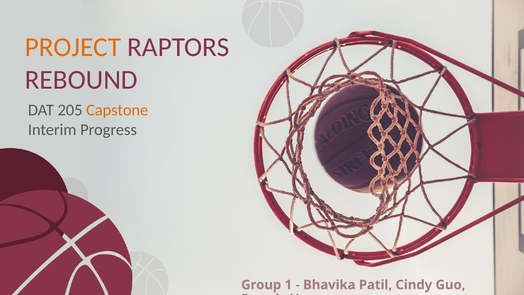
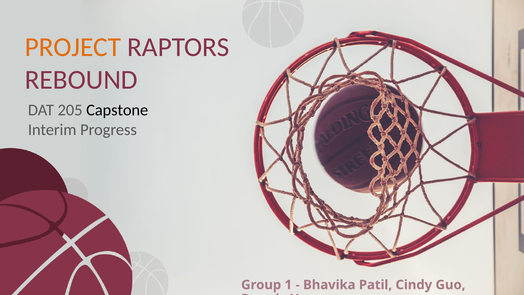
Capstone colour: orange -> black (117, 110)
